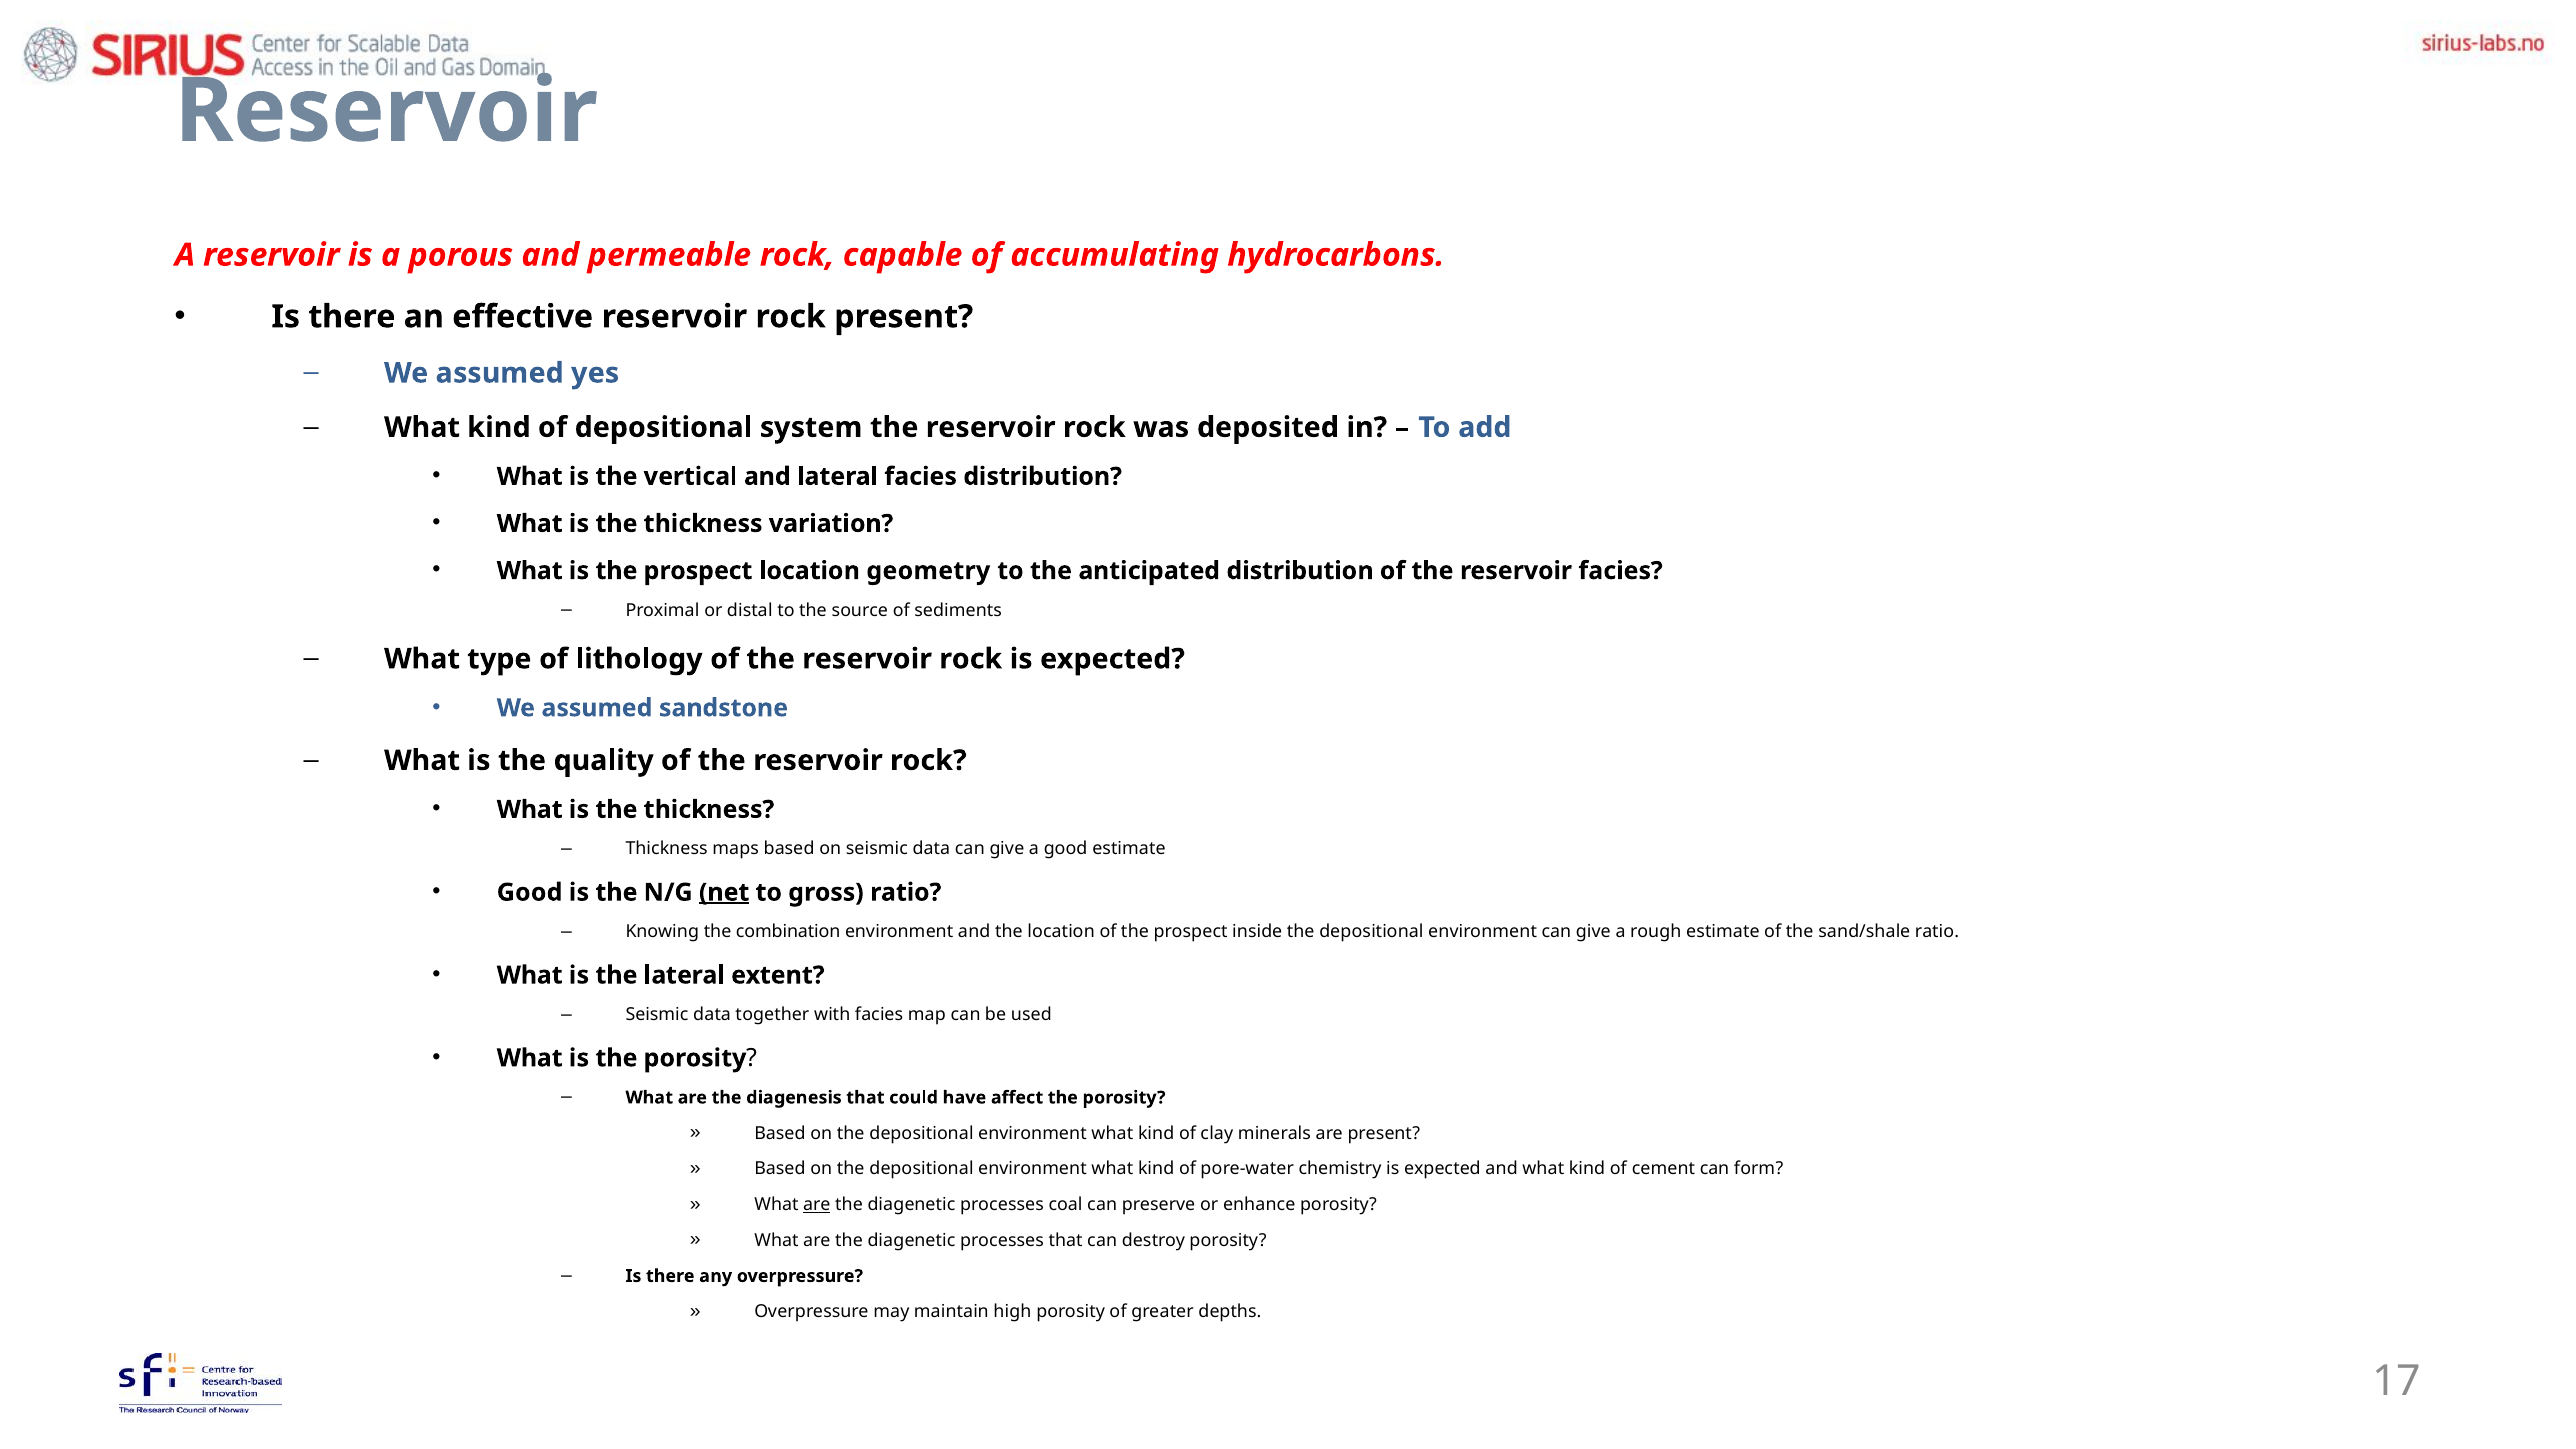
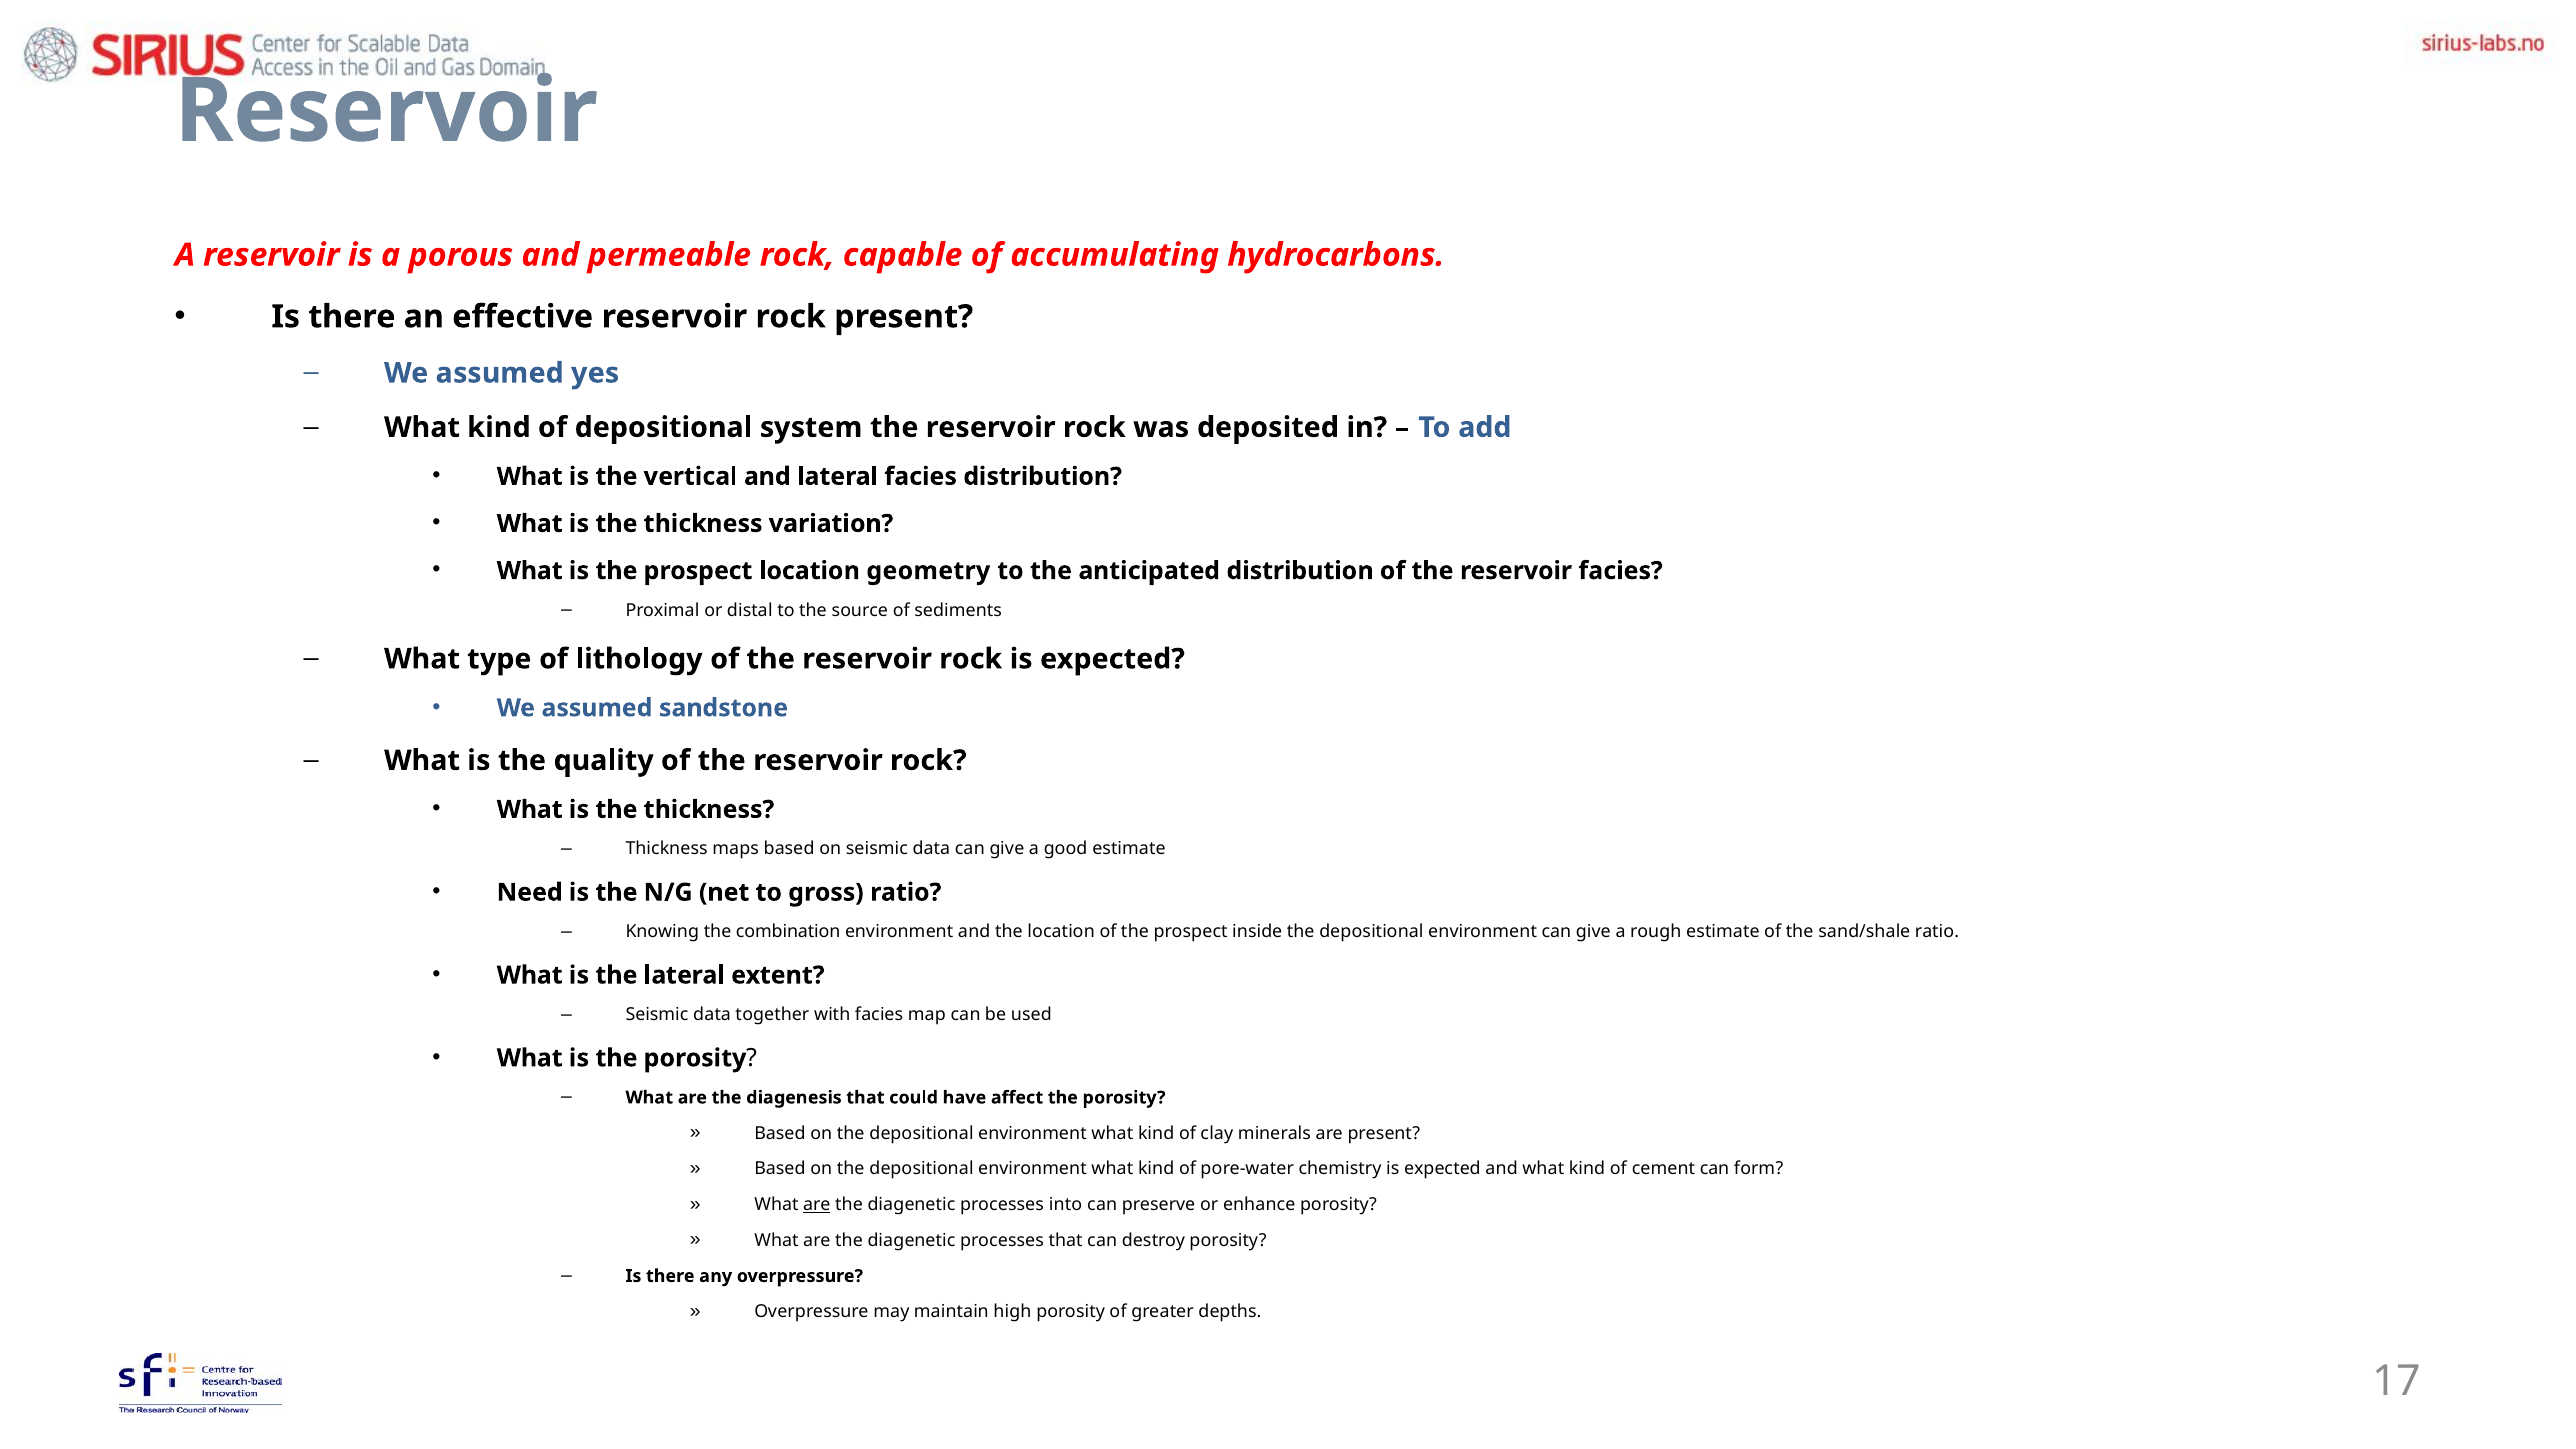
Good: Good -> Need (530, 892)
net underline: present -> none (724, 892)
coal: coal -> into (1065, 1205)
